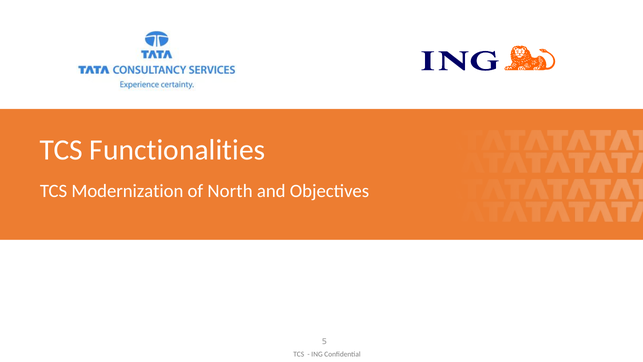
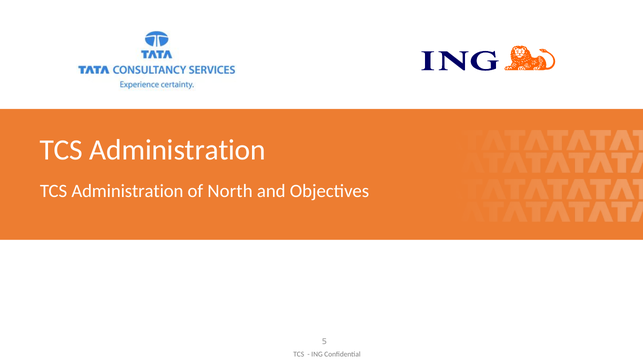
Functionalities: Functionalities -> Administration (178, 150)
Modernization: Modernization -> Administration (127, 191)
